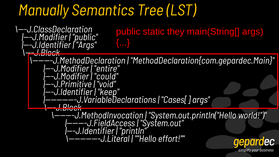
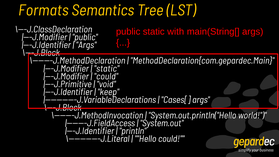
Manually: Manually -> Formats (43, 10)
they: they -> with (176, 32)
entire: entire -> static (107, 69)
Hello effort: effort -> could (171, 139)
